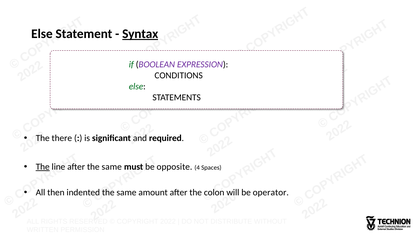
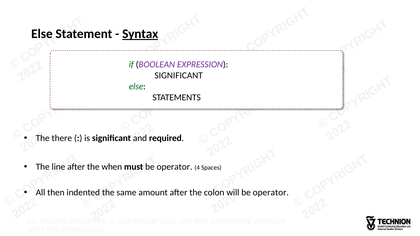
CONDITIONS: CONDITIONS -> SIGNIFICANT (179, 76)
The underline: present -> none (43, 167)
same: same -> when (112, 167)
opposite: opposite -> operator (174, 167)
